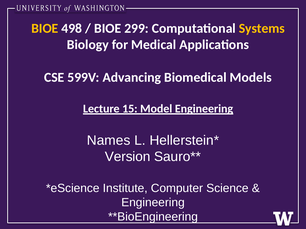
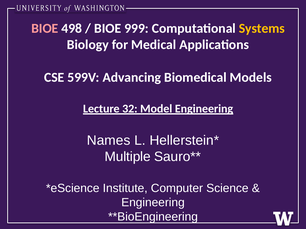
BIOE colour: yellow -> pink (45, 28)
299: 299 -> 999 (137, 28)
15: 15 -> 32 (130, 109)
Version: Version -> Multiple (128, 157)
